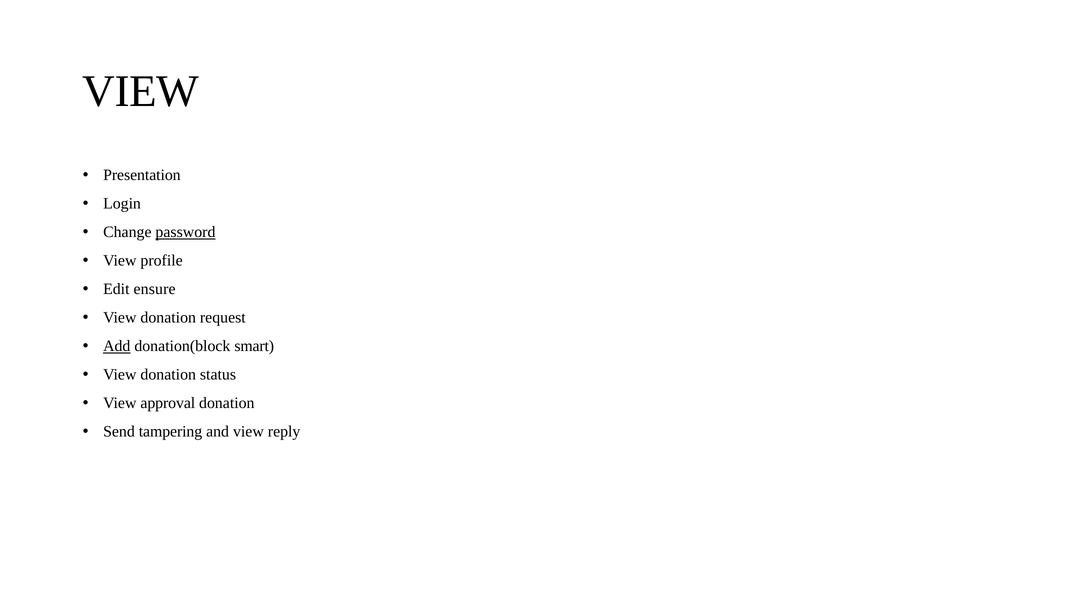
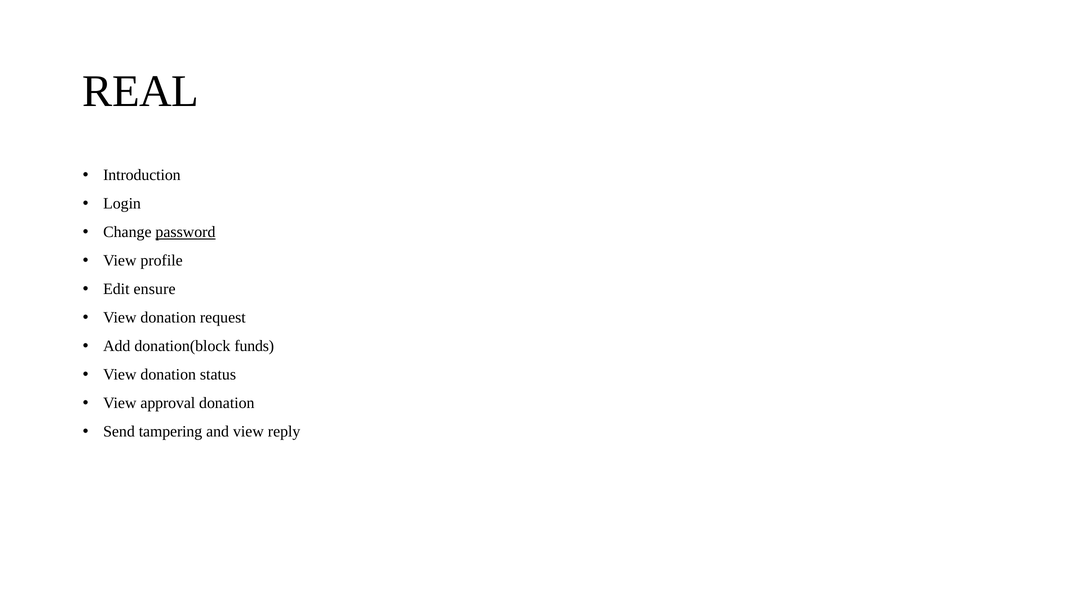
VIEW: VIEW -> REAL (141, 91)
Presentation: Presentation -> Introduction (142, 175)
Add underline: present -> none (117, 346)
smart: smart -> funds (254, 346)
